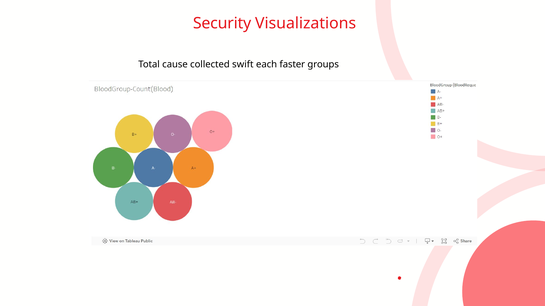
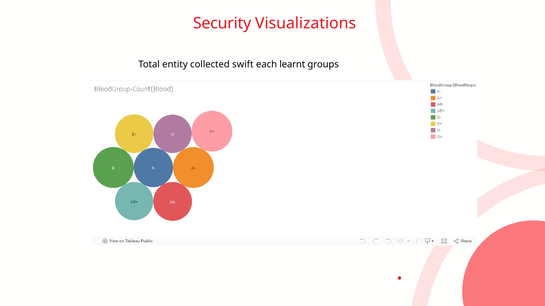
cause: cause -> entity (175, 64)
faster: faster -> learnt (292, 64)
